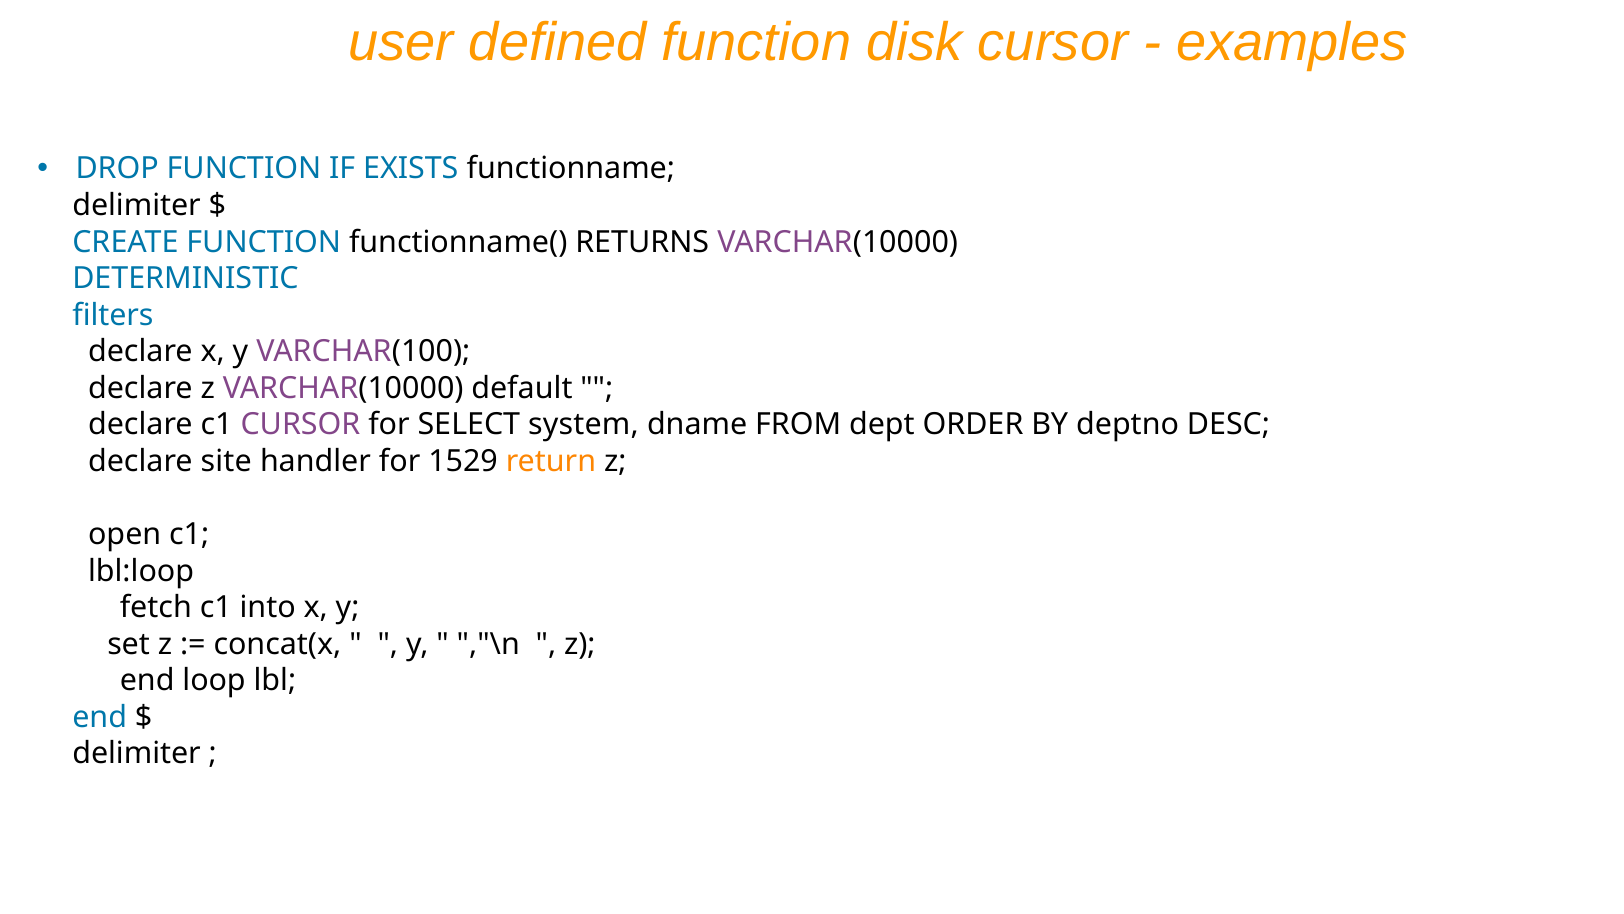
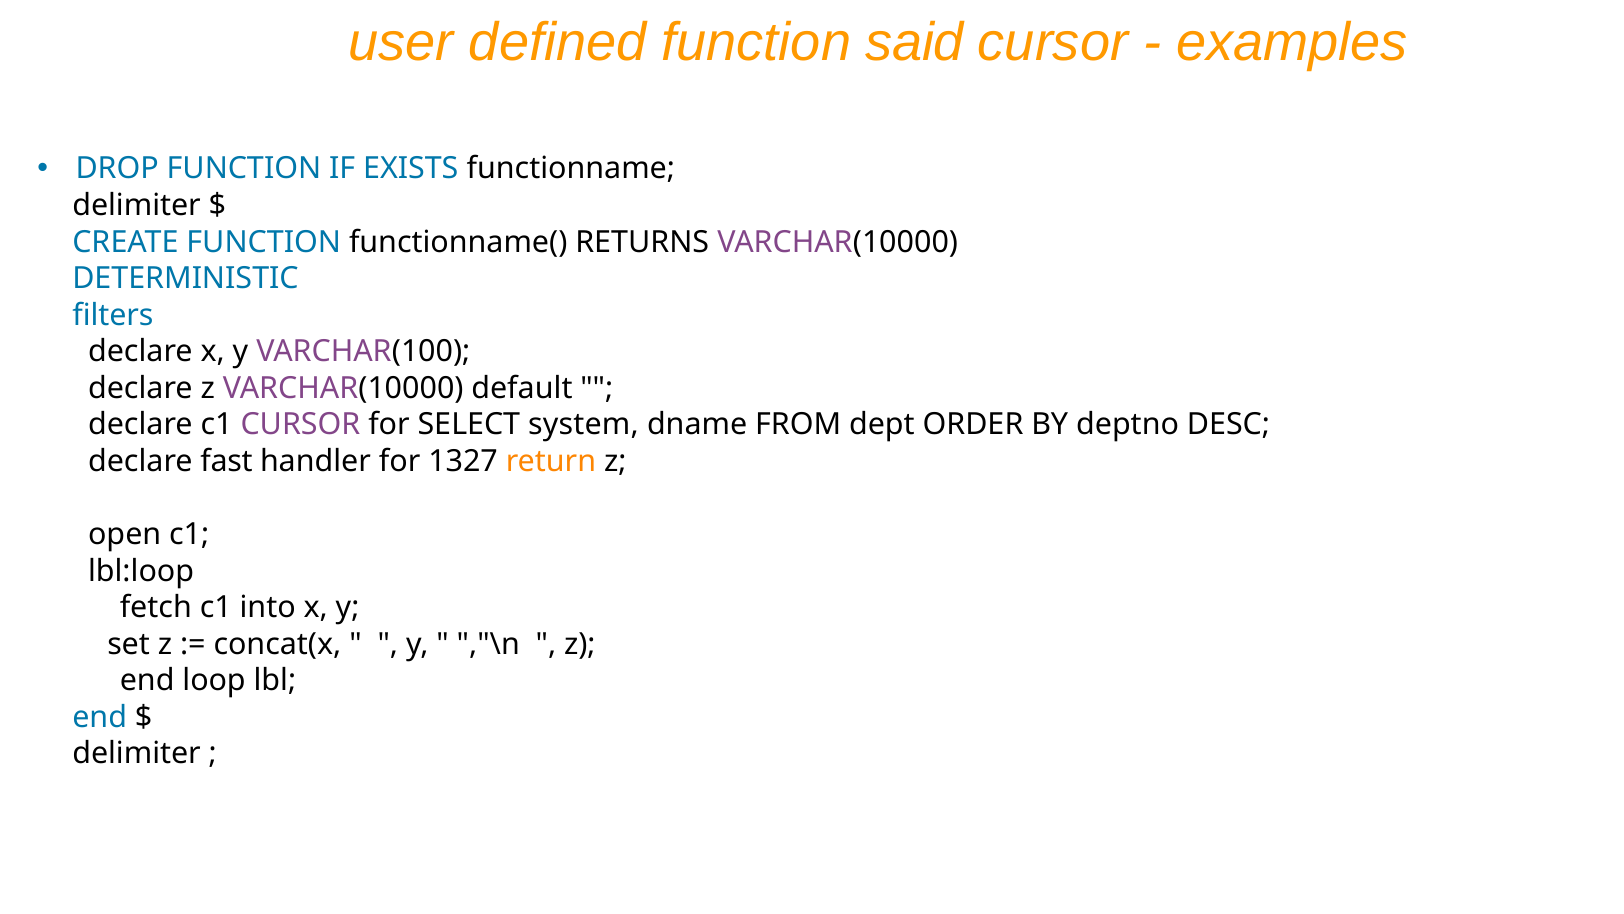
disk: disk -> said (915, 42)
site: site -> fast (226, 461)
1529: 1529 -> 1327 (463, 461)
